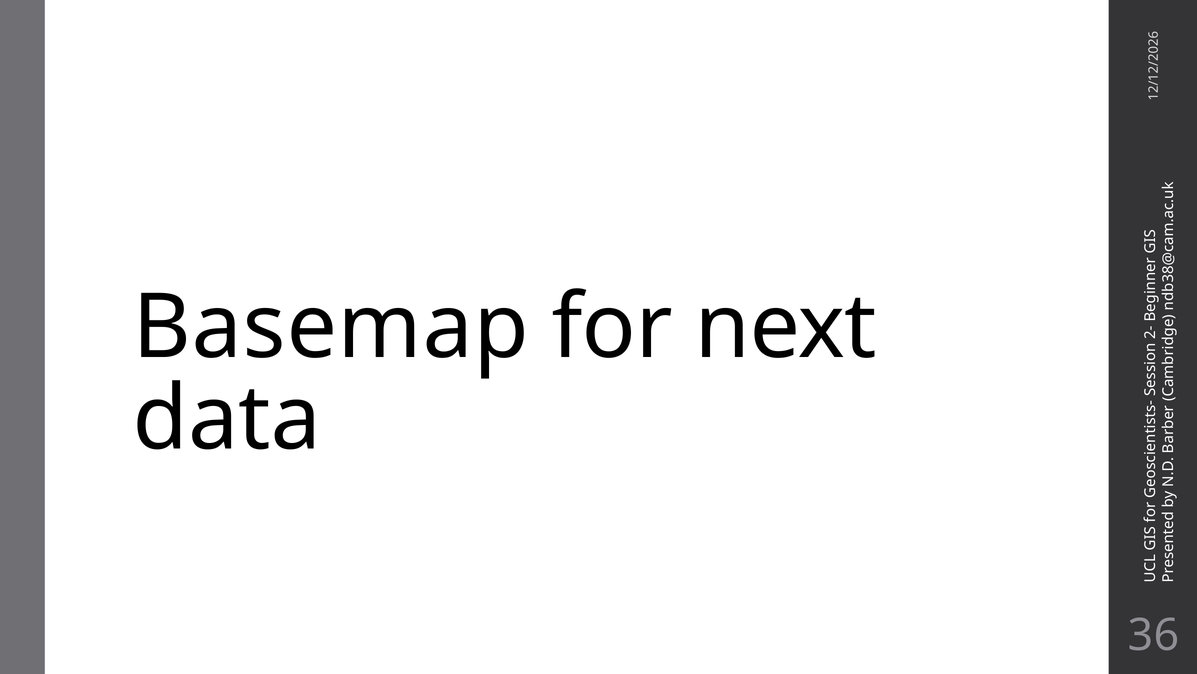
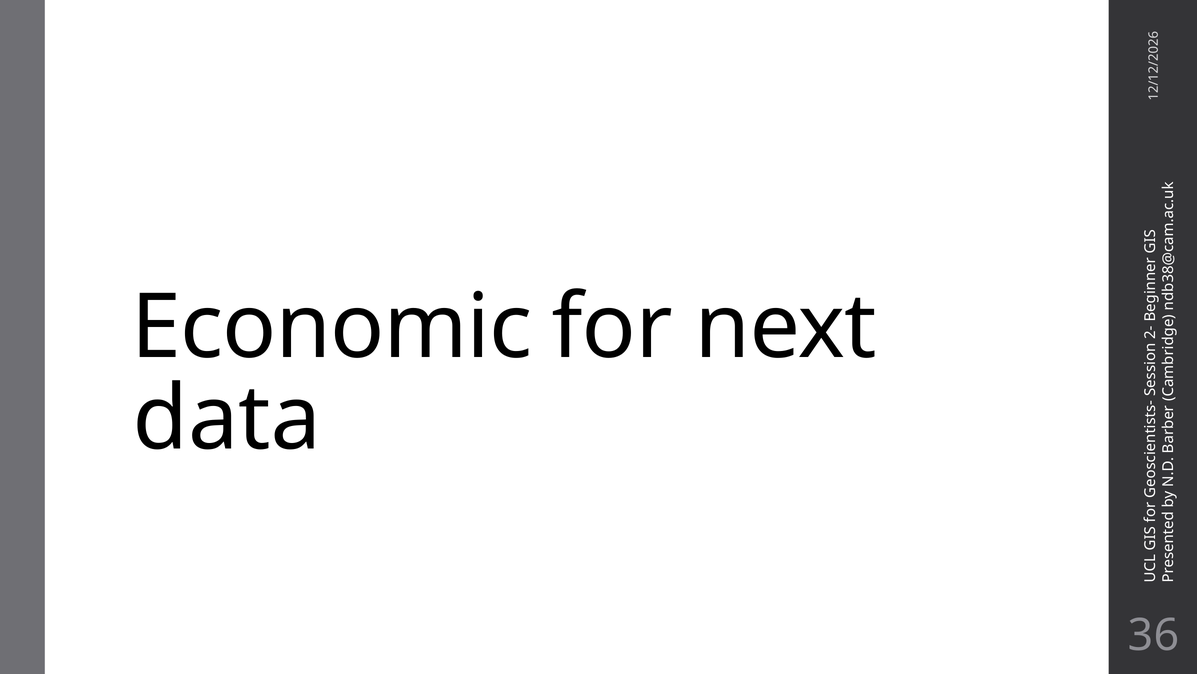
Basemap: Basemap -> Economic (332, 327)
